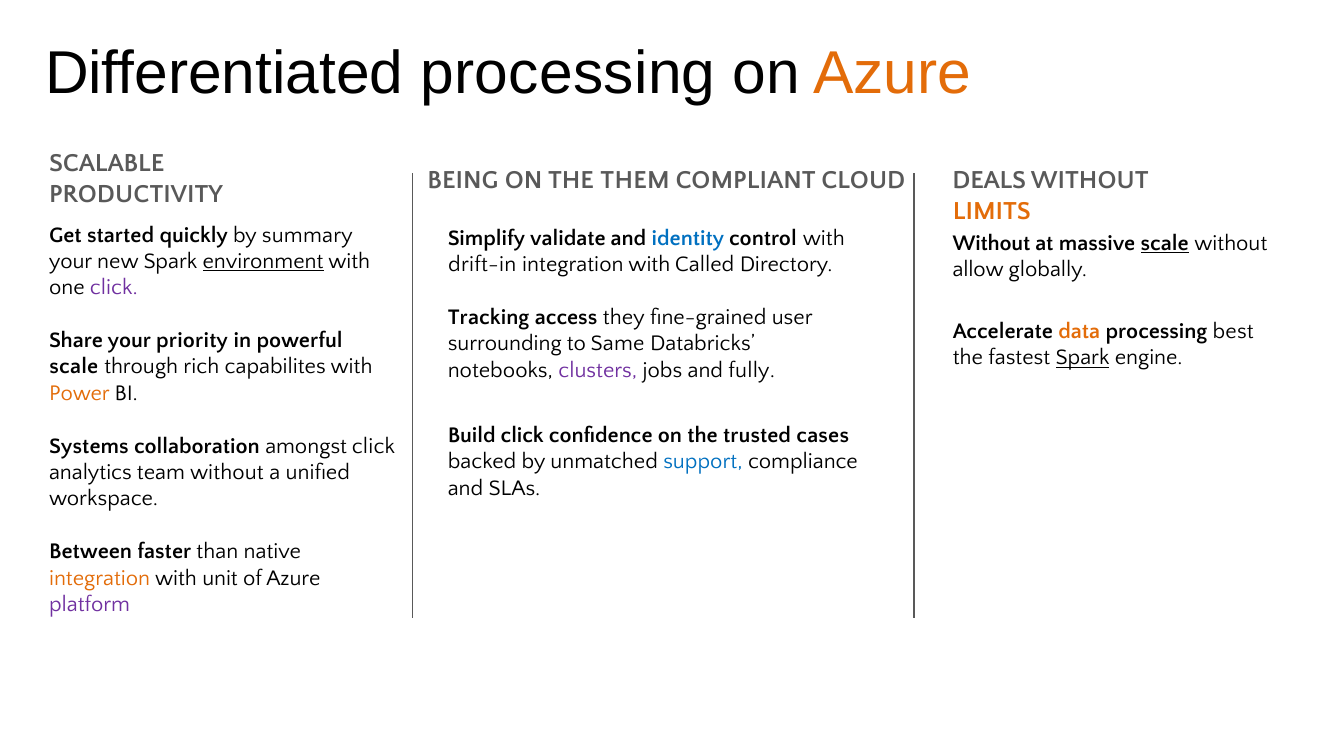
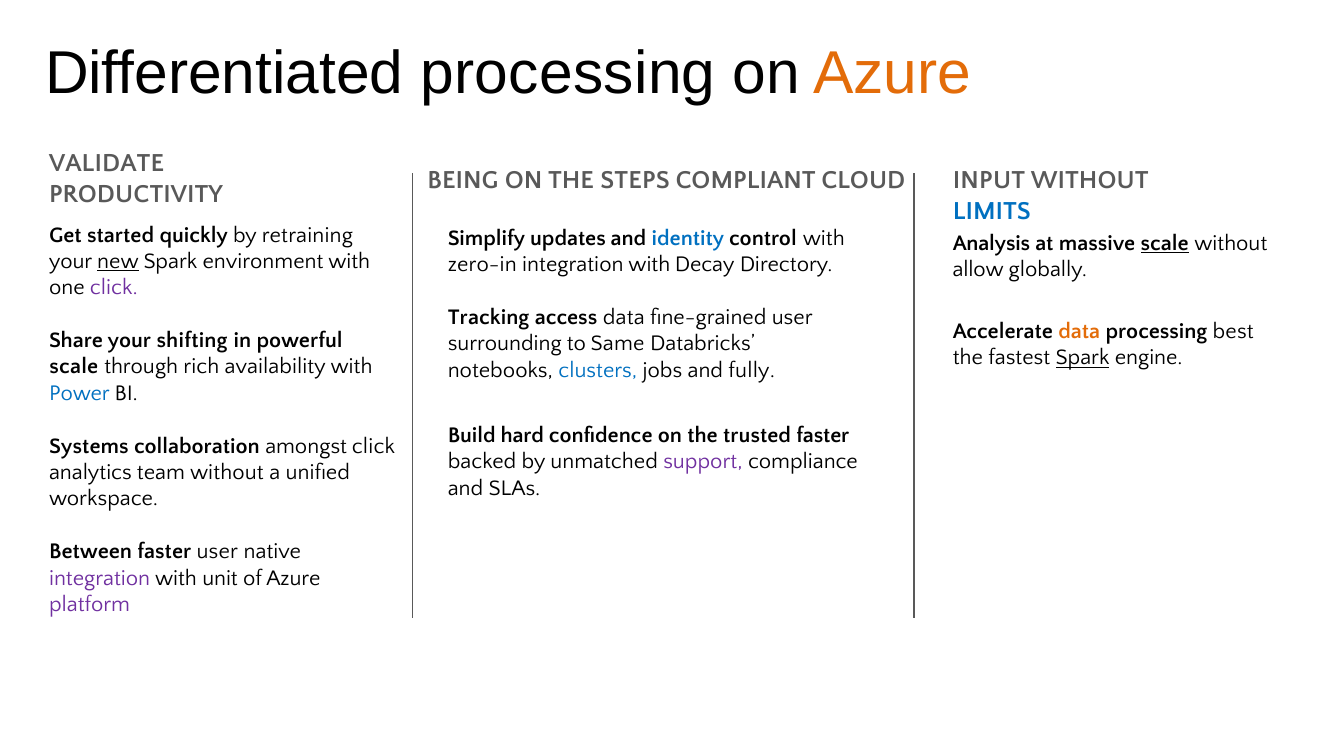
SCALABLE: SCALABLE -> VALIDATE (107, 163)
THEM: THEM -> STEPS (635, 180)
DEALS: DEALS -> INPUT (989, 180)
LIMITS colour: orange -> blue (992, 211)
summary: summary -> retraining (307, 235)
validate: validate -> updates (568, 238)
Without: Without -> Analysis (992, 243)
new underline: none -> present (118, 261)
environment underline: present -> none (263, 261)
drift-in: drift-in -> zero-in (482, 264)
Called: Called -> Decay (705, 264)
access they: they -> data (624, 317)
priority: priority -> shifting (192, 341)
capabilites: capabilites -> availability (275, 367)
clusters colour: purple -> blue (598, 370)
Power colour: orange -> blue (79, 393)
Build click: click -> hard (522, 436)
trusted cases: cases -> faster (823, 436)
support colour: blue -> purple (703, 462)
faster than: than -> user (217, 552)
integration colour: orange -> purple (100, 578)
